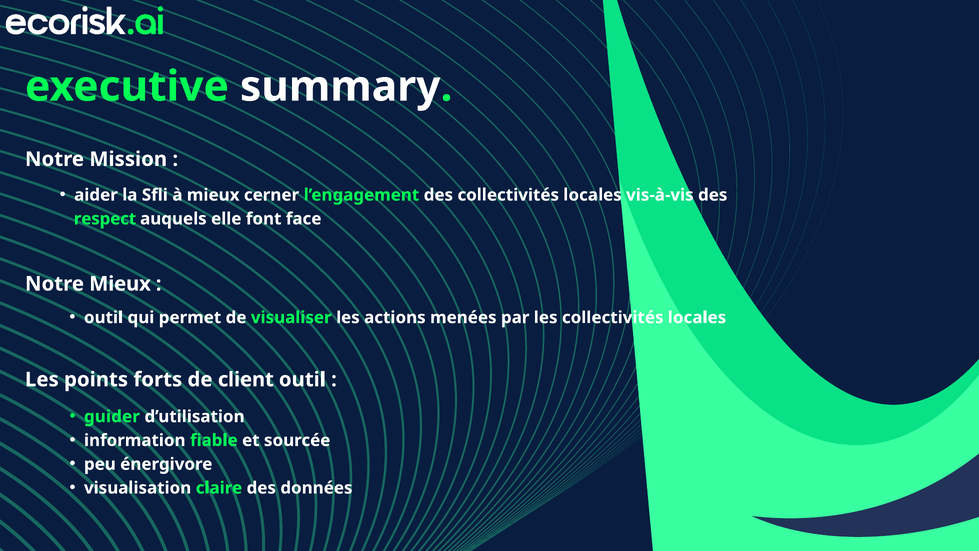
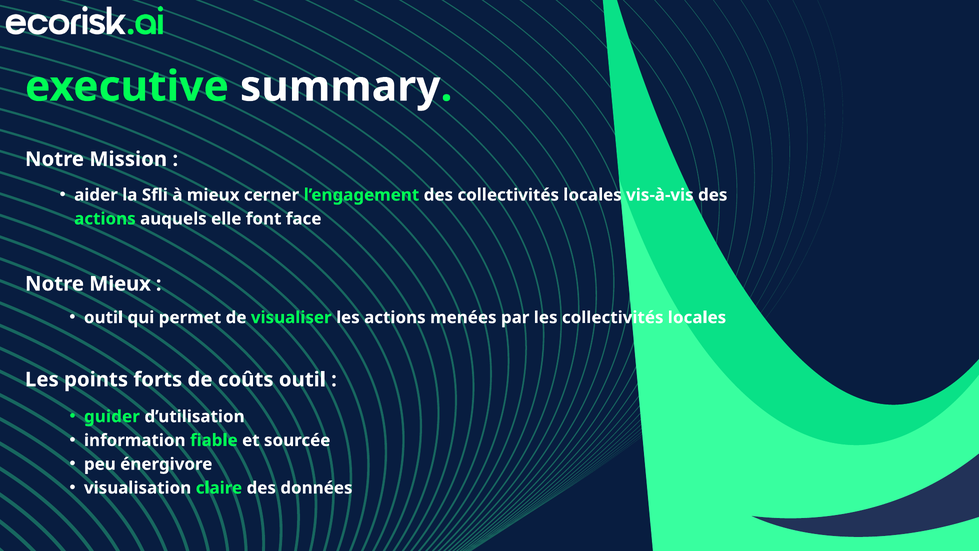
respect: respect -> actions (105, 219)
client: client -> coûts (246, 379)
